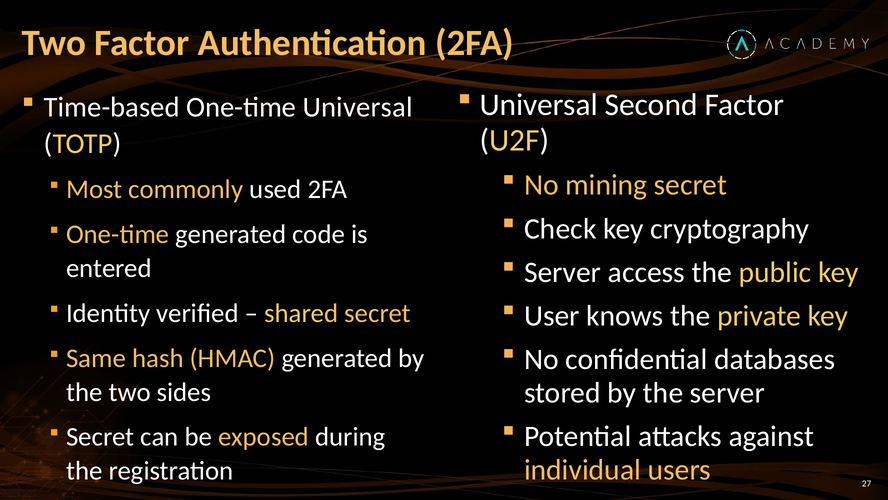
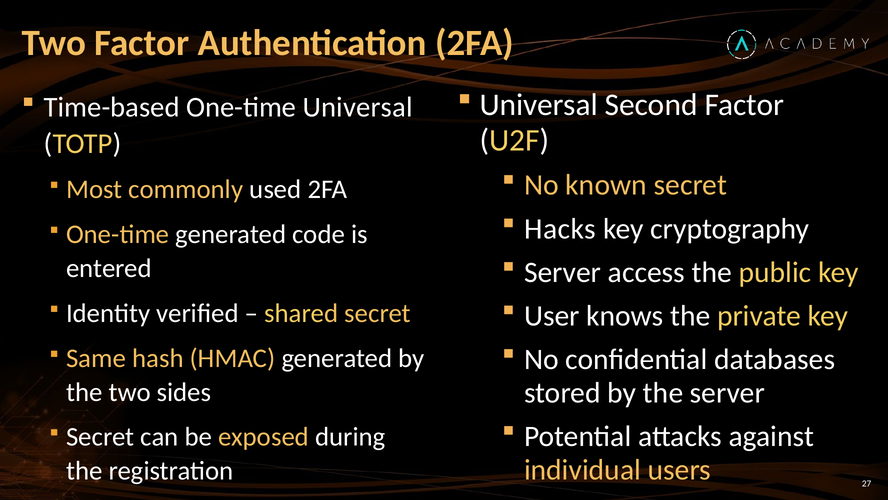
mining: mining -> known (606, 185)
Check: Check -> Hacks (560, 229)
